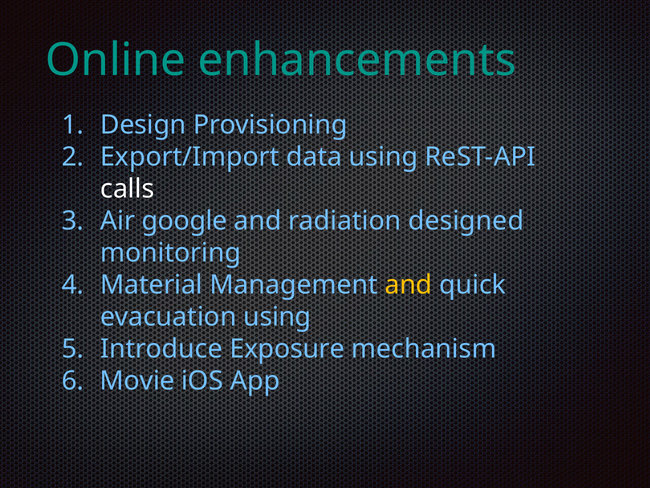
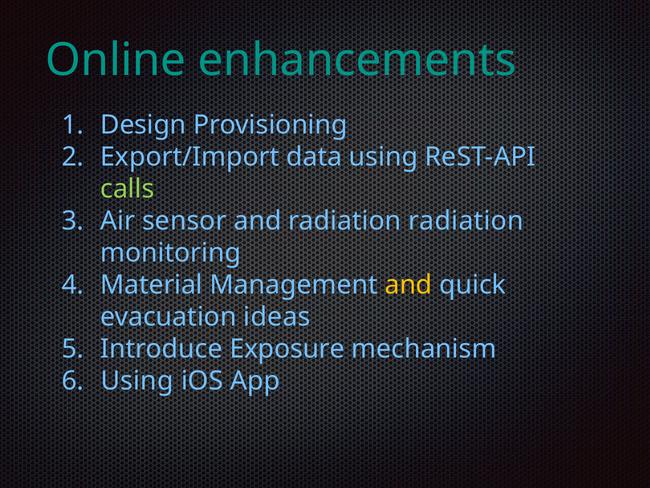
calls colour: white -> light green (127, 189)
google: google -> sensor (184, 221)
radiation designed: designed -> radiation (466, 221)
evacuation using: using -> ideas (277, 317)
Movie: Movie -> Using (137, 381)
